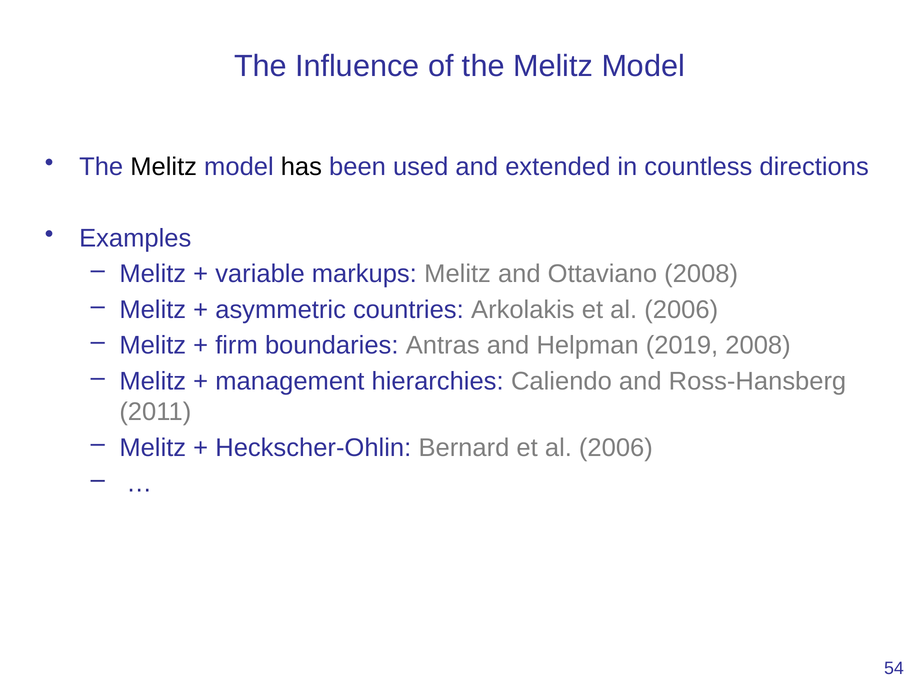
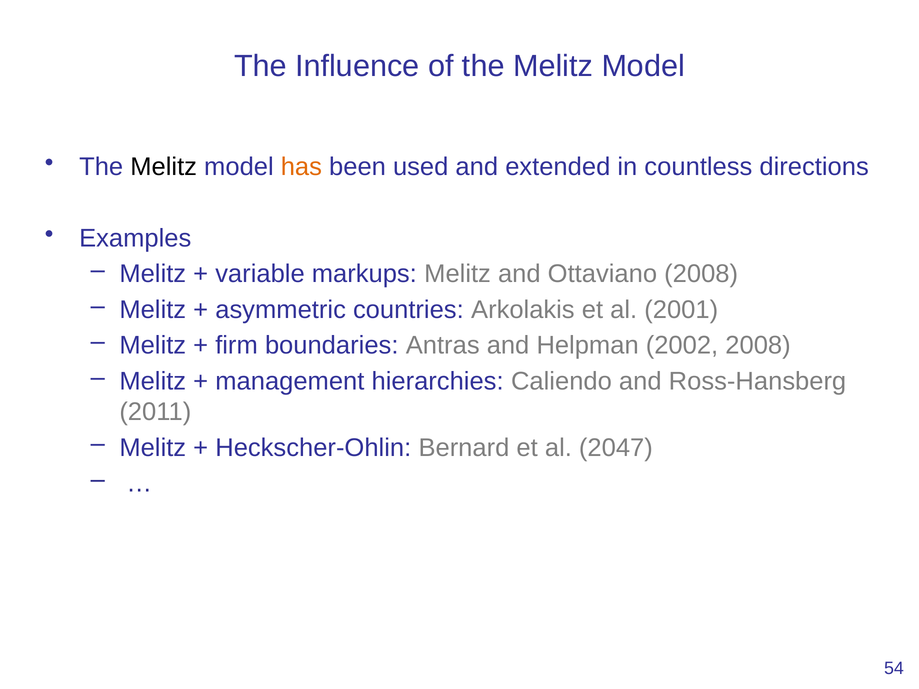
has colour: black -> orange (301, 167)
Arkolakis et al 2006: 2006 -> 2001 (681, 310)
2019: 2019 -> 2002 (682, 346)
Bernard et al 2006: 2006 -> 2047 (616, 448)
